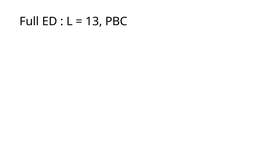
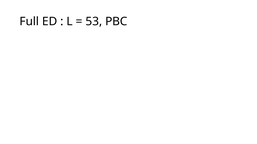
13: 13 -> 53 (94, 22)
